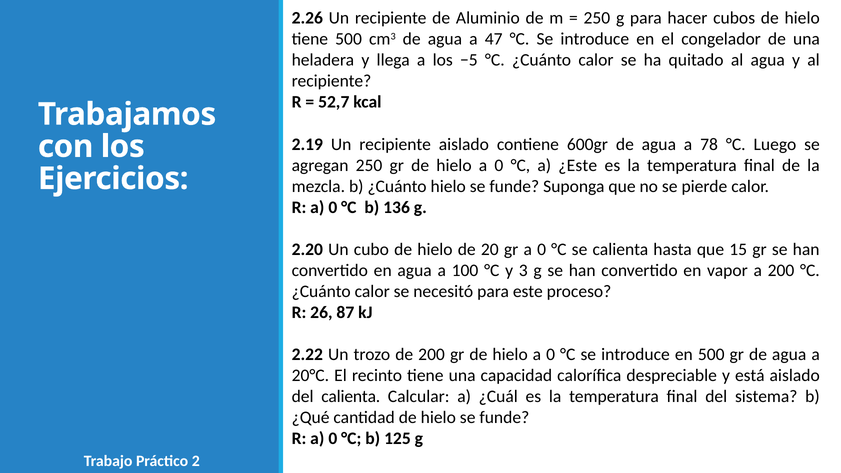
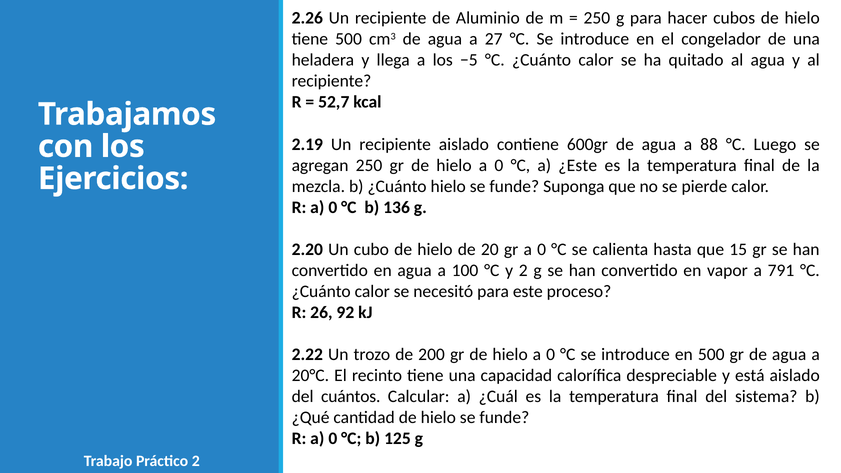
47: 47 -> 27 (494, 39)
78: 78 -> 88 (709, 144)
y 3: 3 -> 2 (523, 270)
a 200: 200 -> 791 (781, 270)
87: 87 -> 92 (345, 313)
del calienta: calienta -> cuántos (351, 397)
